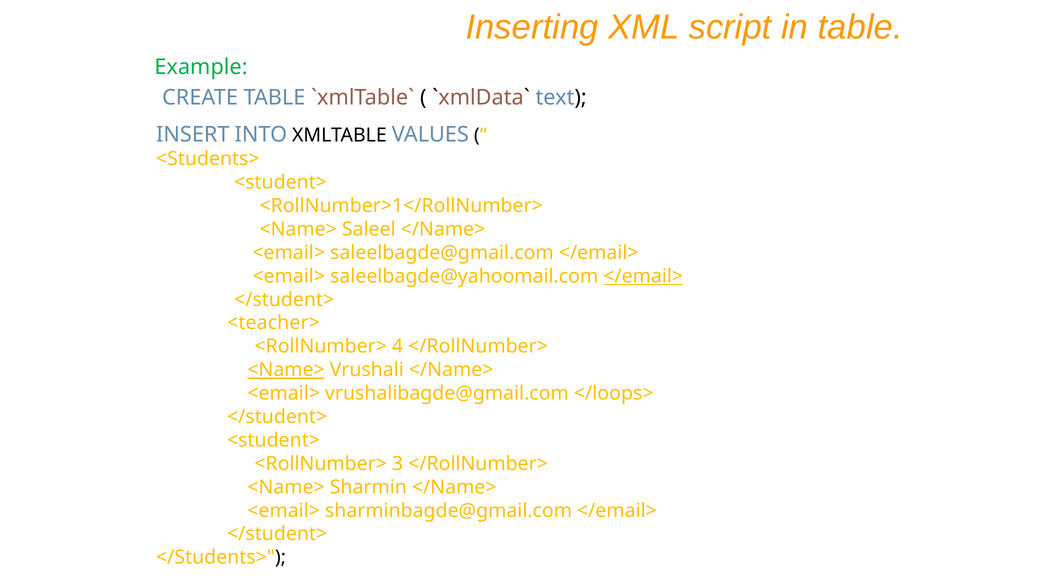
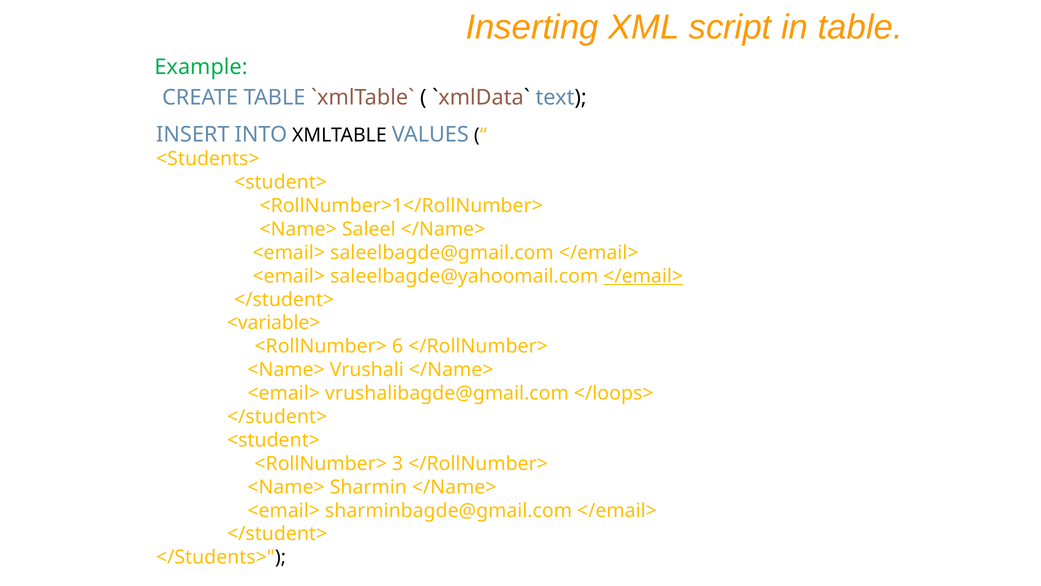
<teacher>: <teacher> -> <variable> (274, 323)
4: 4 -> 6 (398, 346)
<Name> underline: present -> none (286, 370)
